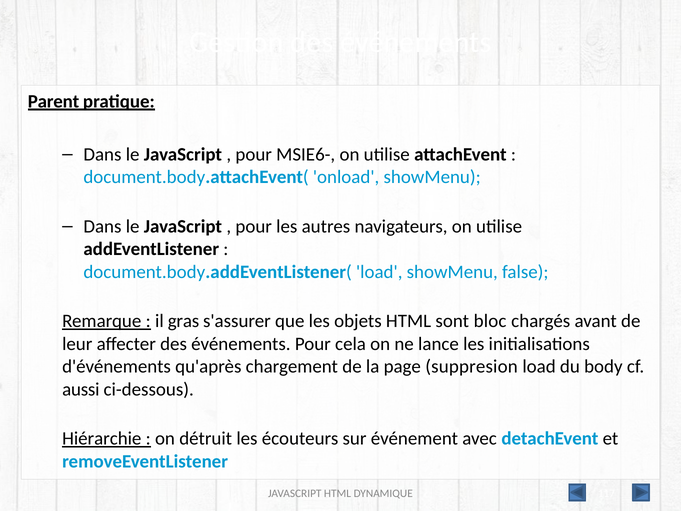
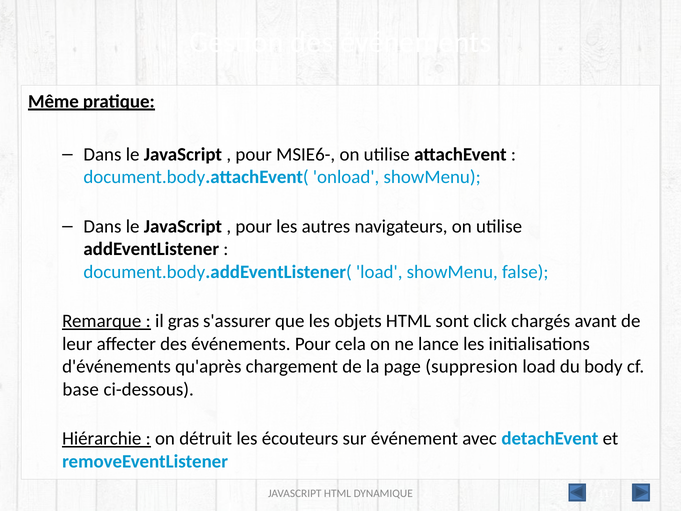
Parent: Parent -> Même (53, 101)
bloc: bloc -> click (490, 321)
aussi: aussi -> base (81, 389)
